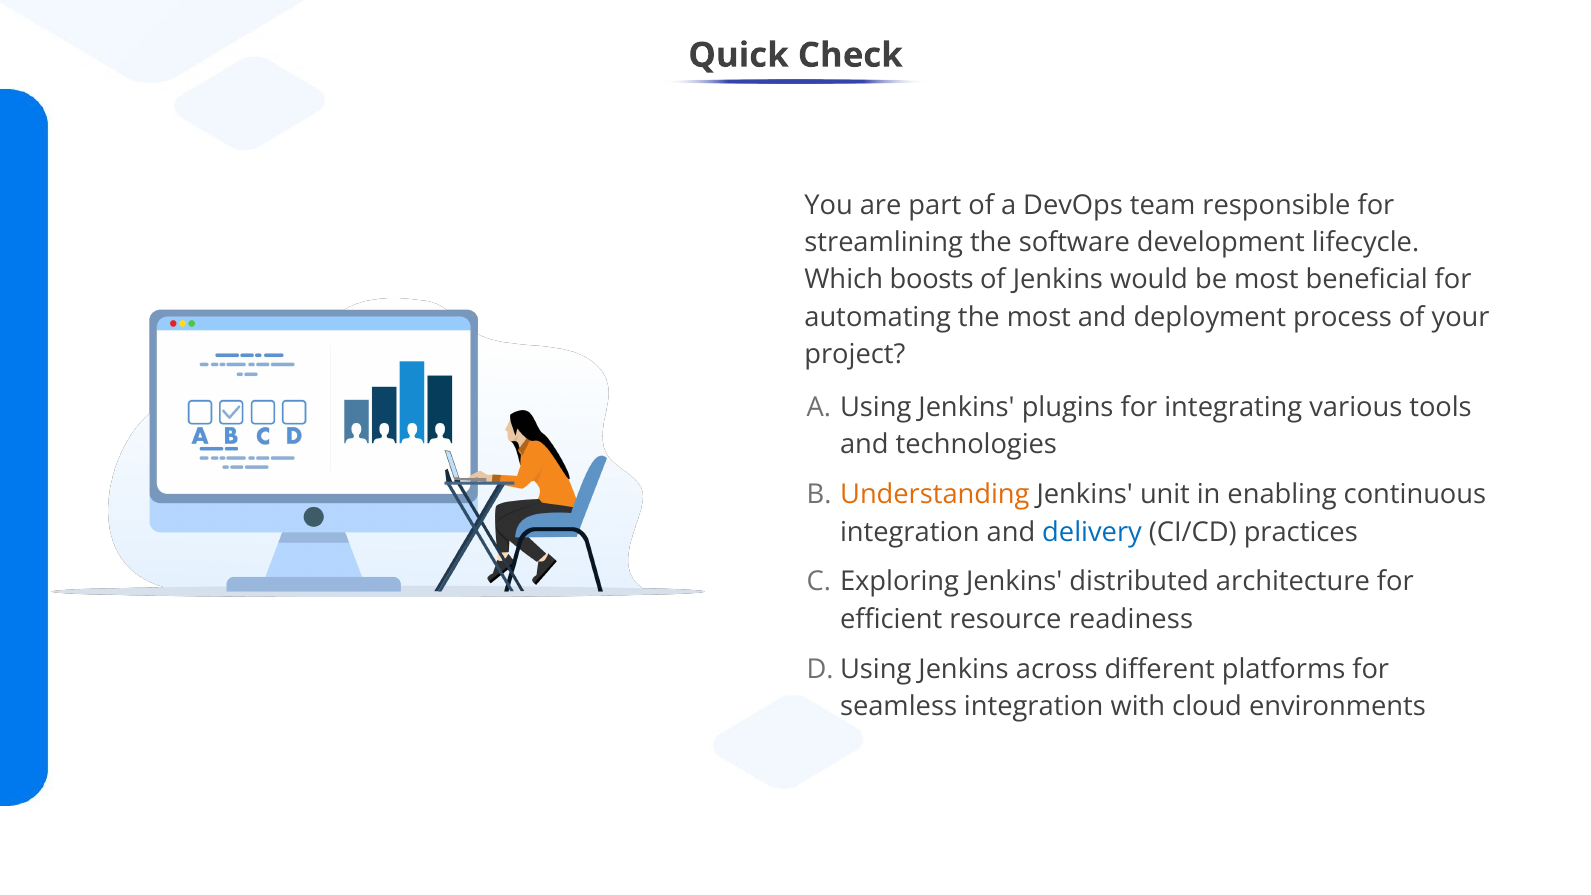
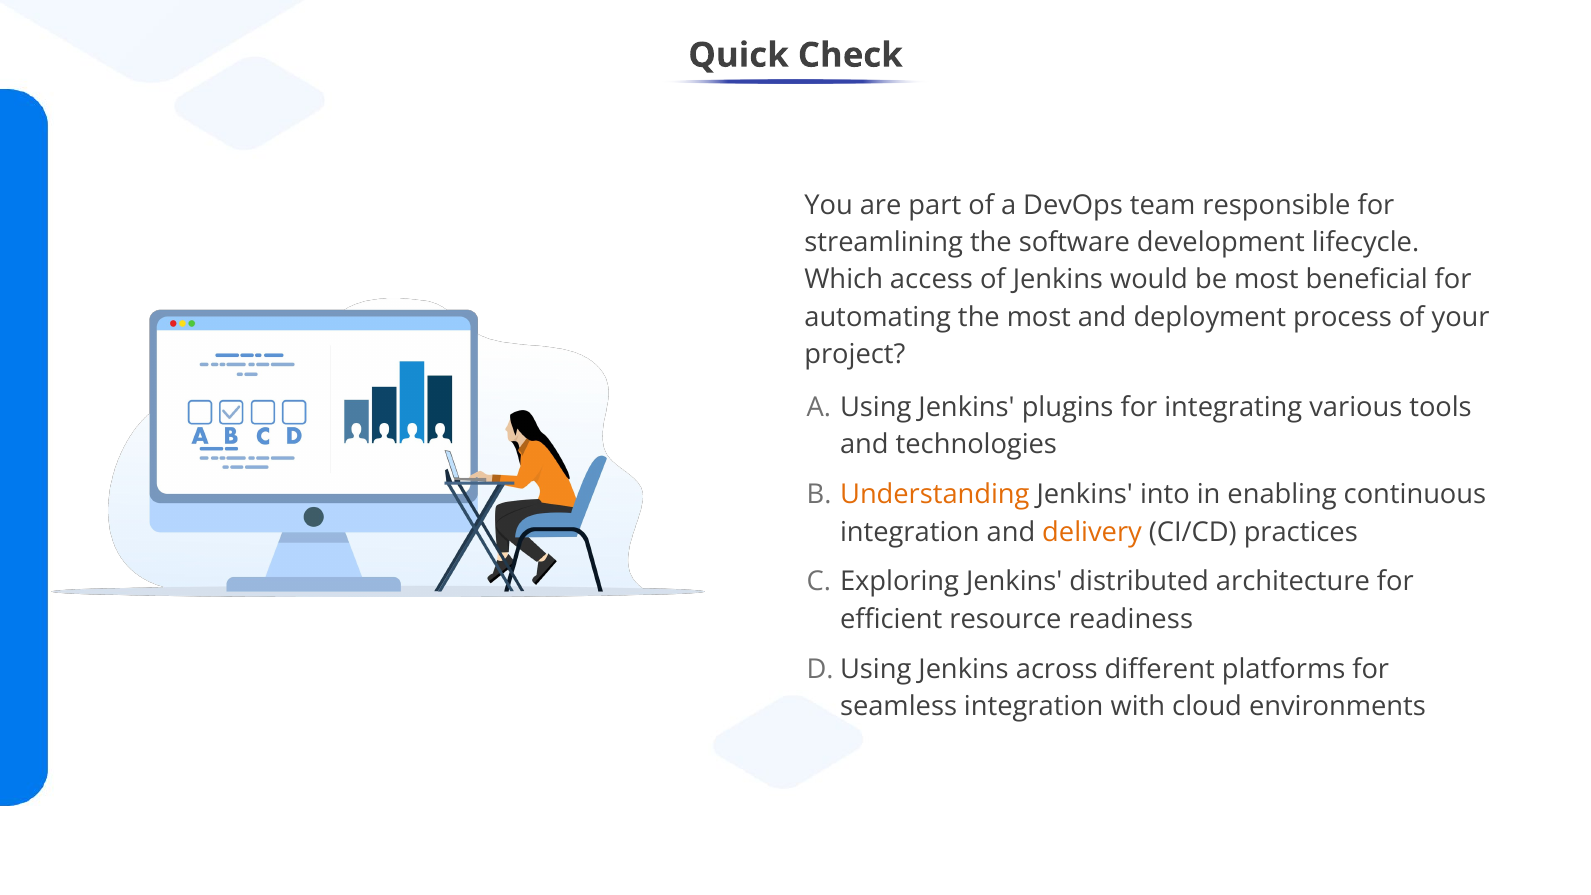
boosts: boosts -> access (932, 280)
unit: unit -> into (1165, 495)
delivery colour: blue -> orange (1092, 532)
